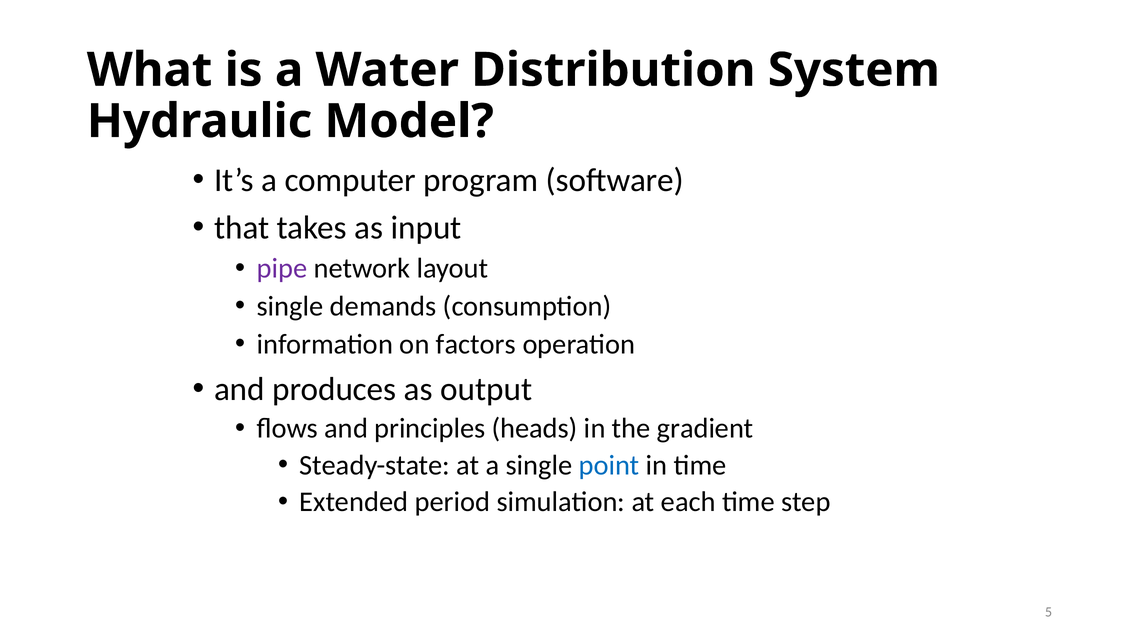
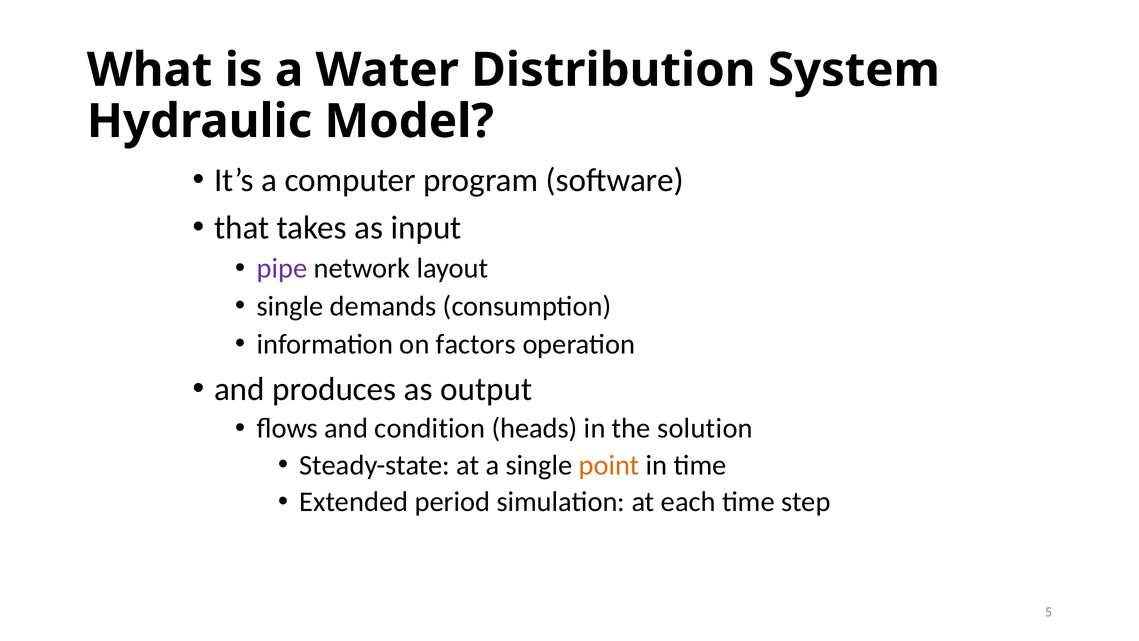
principles: principles -> condition (430, 428)
gradient: gradient -> solution (705, 428)
point colour: blue -> orange (609, 465)
